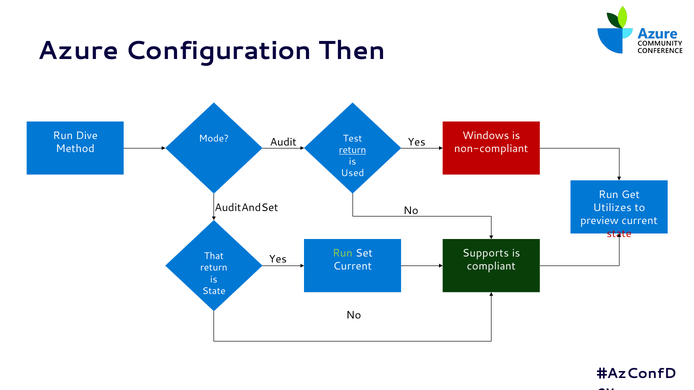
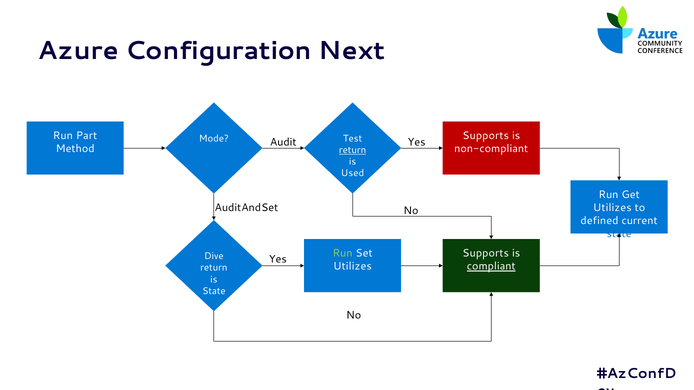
Then: Then -> Next (352, 50)
Dive: Dive -> Part (87, 136)
Windows: Windows -> Supports (486, 136)
preview: preview -> defined (599, 221)
state colour: red -> blue (619, 234)
That: That -> Dive (214, 256)
Current: Current -> Utilizes (352, 267)
compliant underline: none -> present (491, 267)
